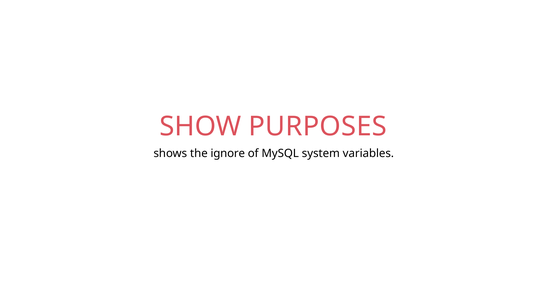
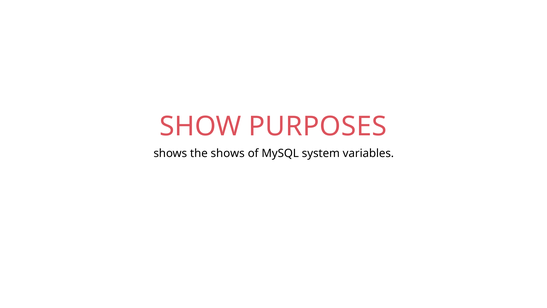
the ignore: ignore -> shows (228, 153)
